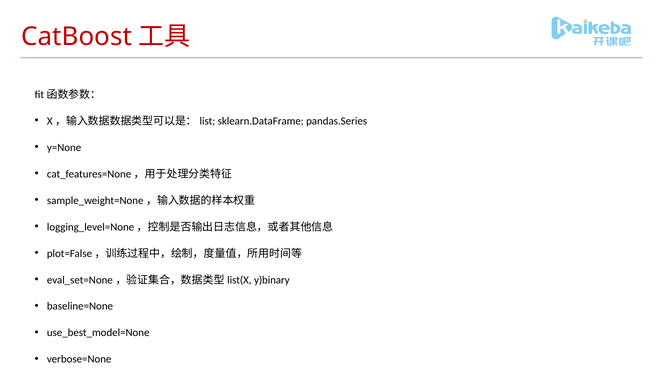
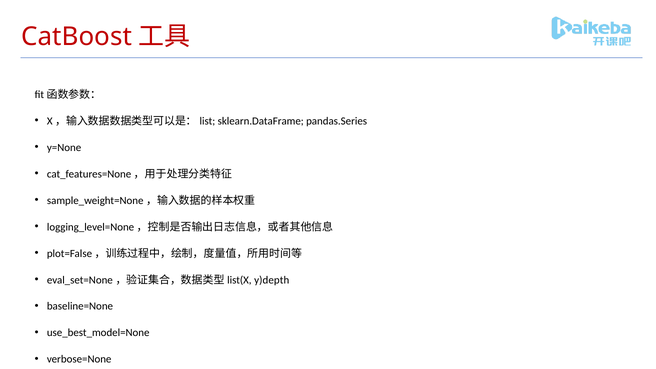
y)binary: y)binary -> y)depth (272, 280)
